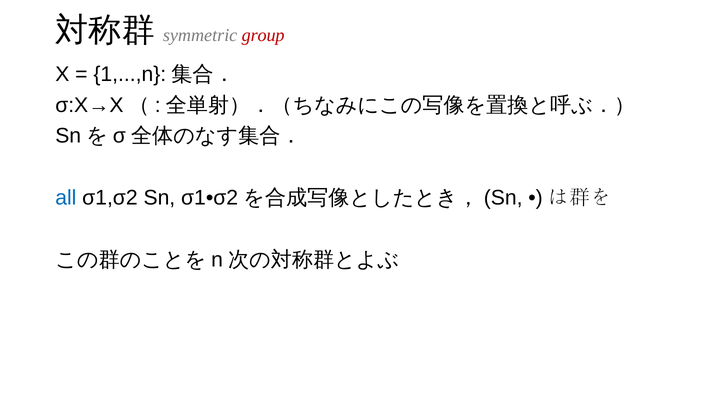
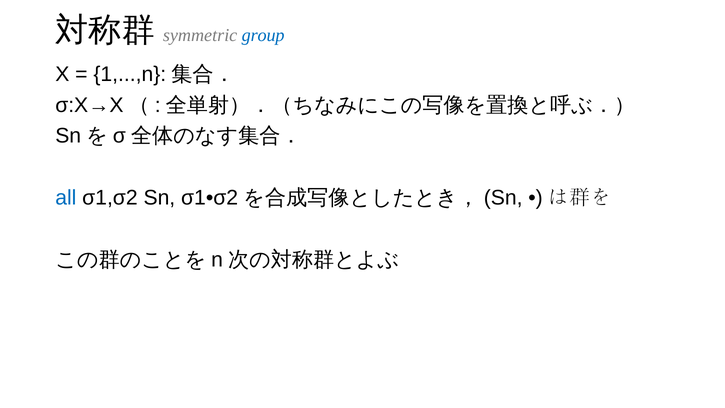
group colour: red -> blue (263, 35)
